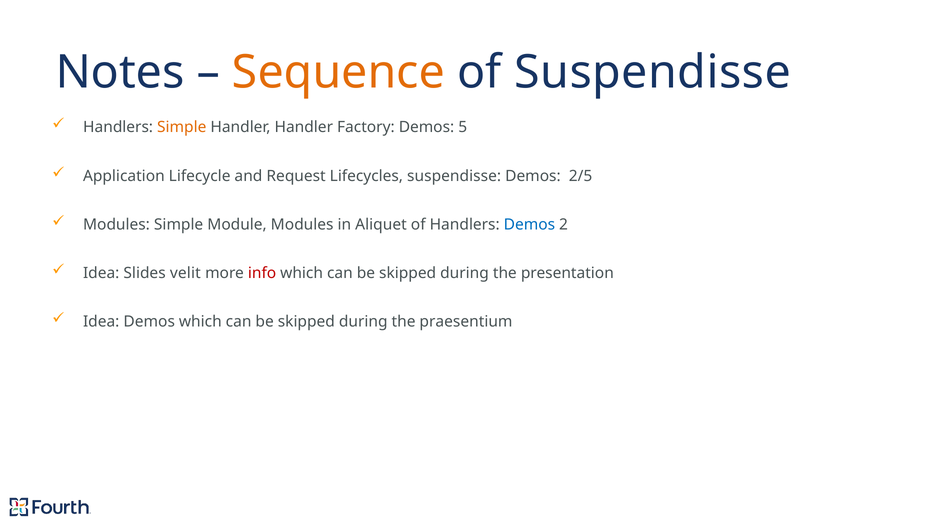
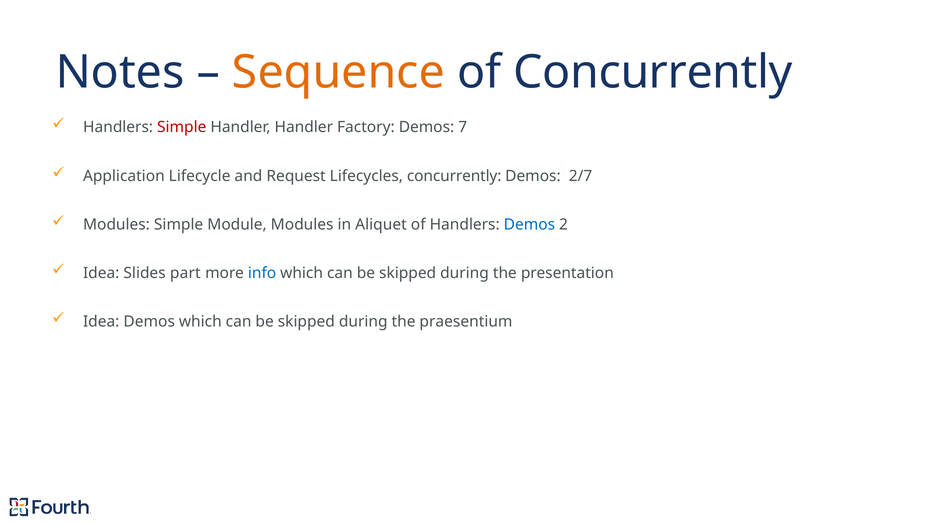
of Suspendisse: Suspendisse -> Concurrently (653, 72)
Simple colour: orange -> red (182, 127)
5: 5 -> 7 (463, 127)
Lifecycles suspendisse: suspendisse -> concurrently (454, 176)
2/5: 2/5 -> 2/7 (581, 176)
velit: velit -> part (185, 273)
info colour: red -> blue (262, 273)
